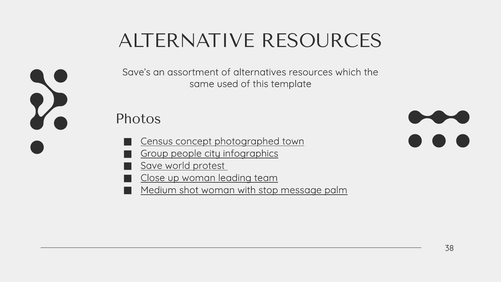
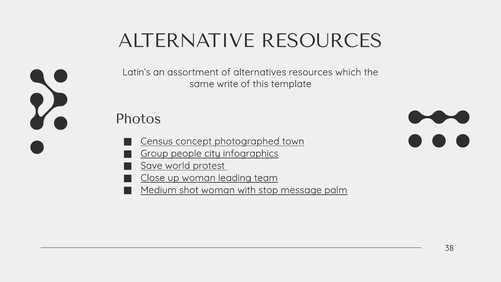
Save’s: Save’s -> Latin’s (136, 72)
used: used -> write (228, 84)
